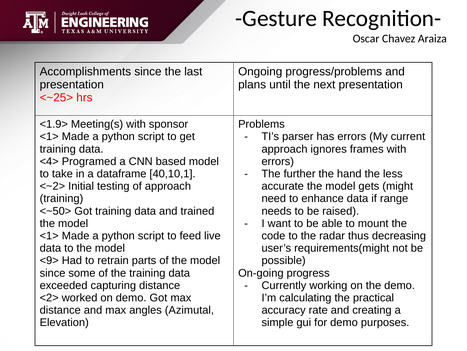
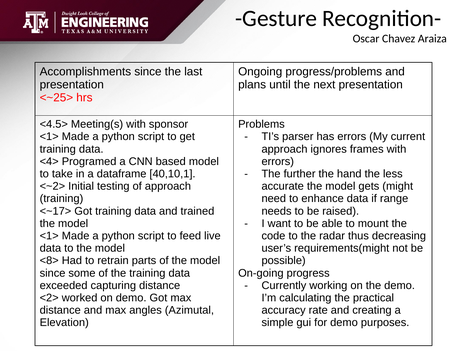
<1.9>: <1.9> -> <4.5> (54, 124)
<~50>: <~50> -> <~17> (55, 211)
<9>: <9> -> <8> (49, 260)
